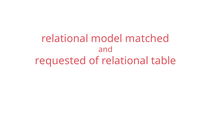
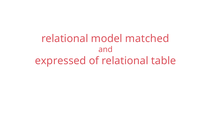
requested: requested -> expressed (60, 61)
